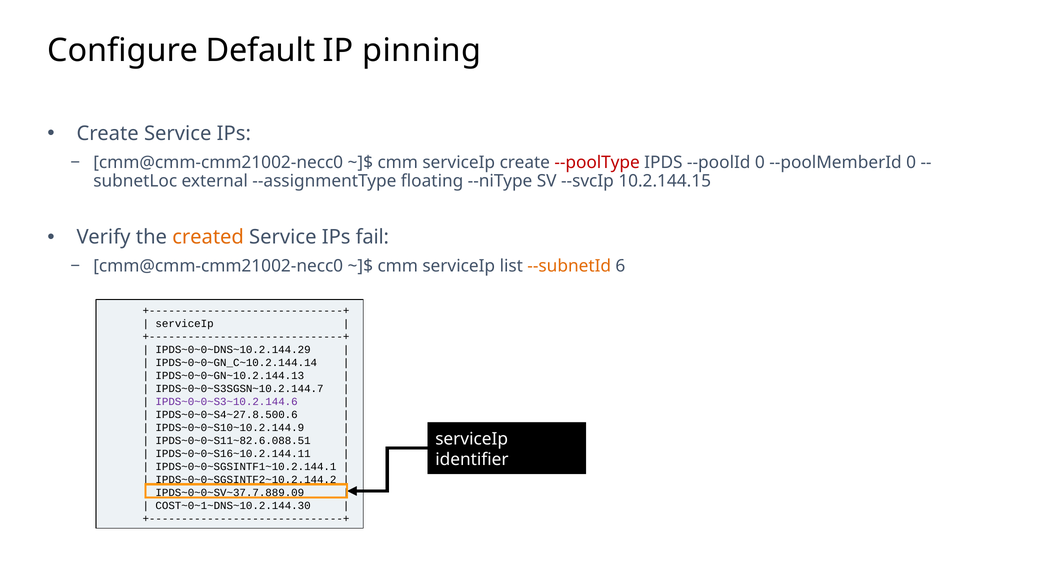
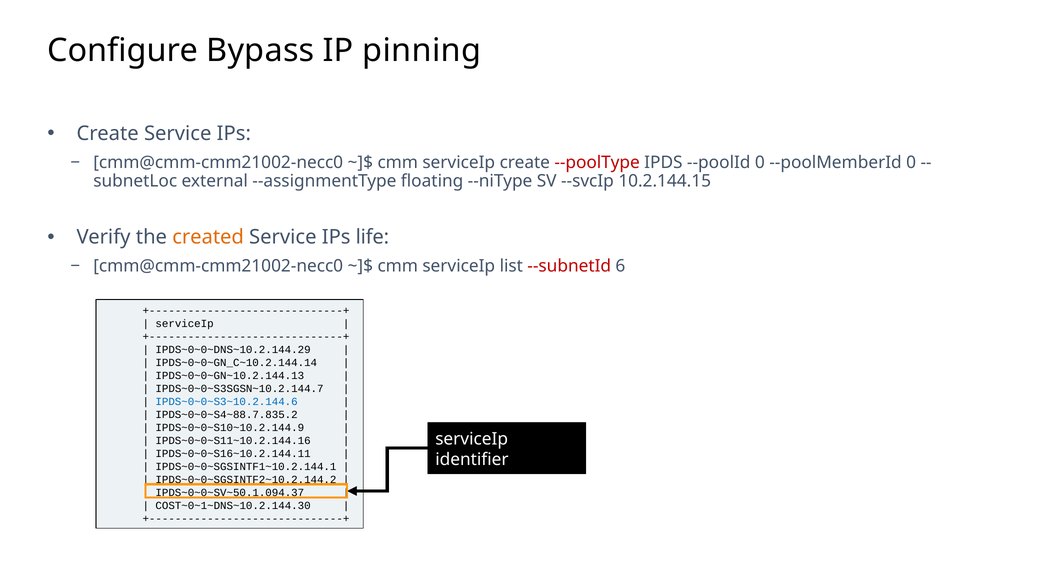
Default: Default -> Bypass (260, 50)
fail: fail -> life (372, 237)
--subnetId colour: orange -> red (569, 266)
IPDS~0~0~S3~10.2.144.6 colour: purple -> blue (227, 402)
IPDS~0~0~S4~27.8.500.6: IPDS~0~0~S4~27.8.500.6 -> IPDS~0~0~S4~88.7.835.2 (227, 415)
IPDS~0~0~S11~82.6.088.51: IPDS~0~0~S11~82.6.088.51 -> IPDS~0~0~S11~10.2.144.16 (233, 441)
IPDS~0~0~SV~37.7.889.09: IPDS~0~0~SV~37.7.889.09 -> IPDS~0~0~SV~50.1.094.37 (230, 493)
